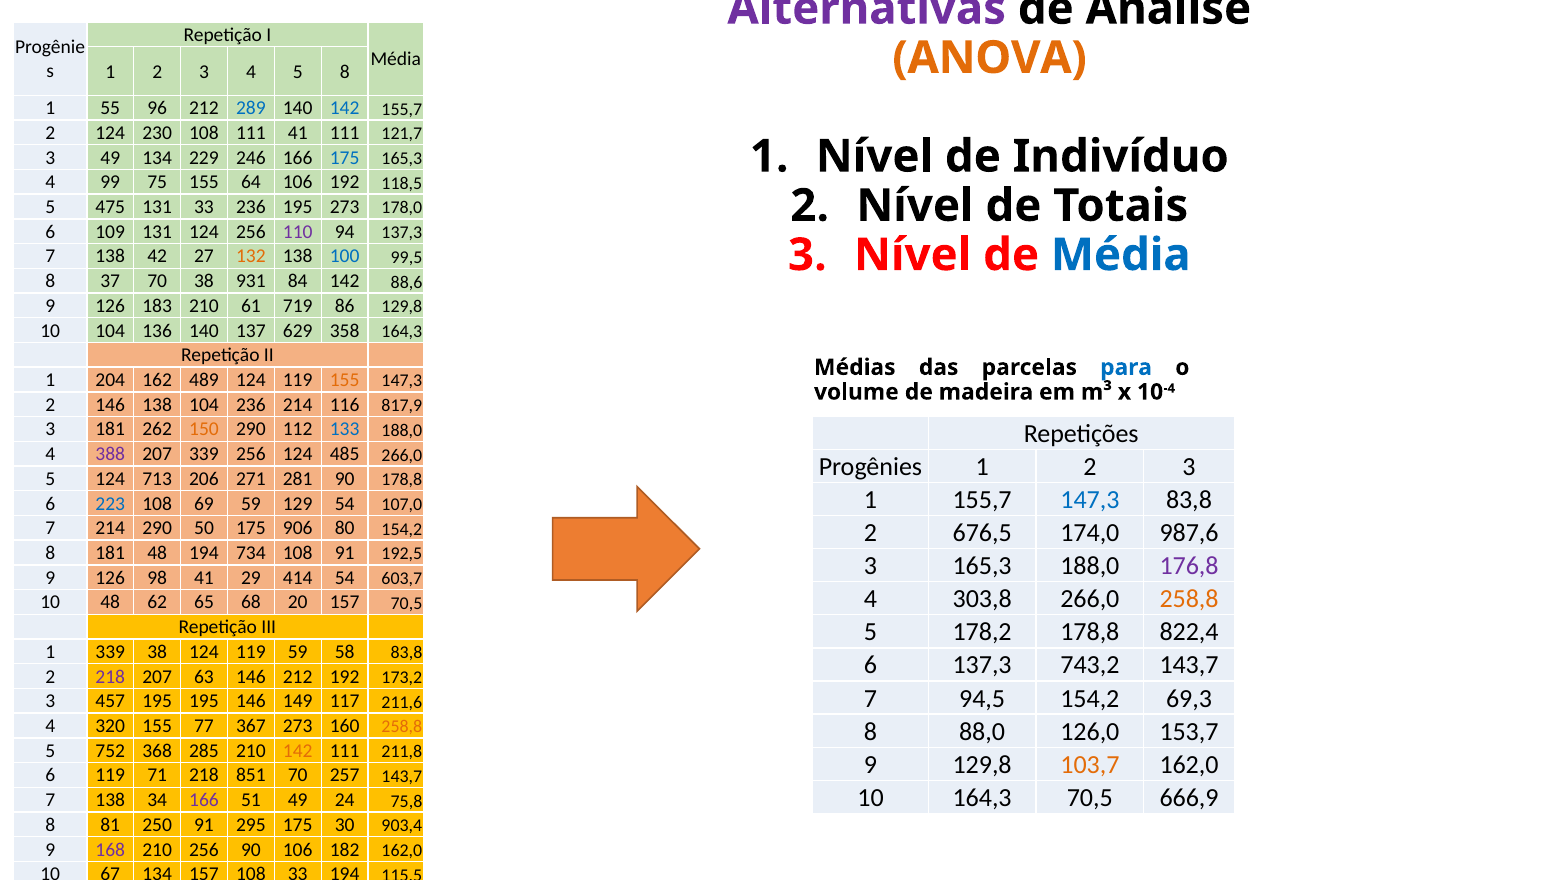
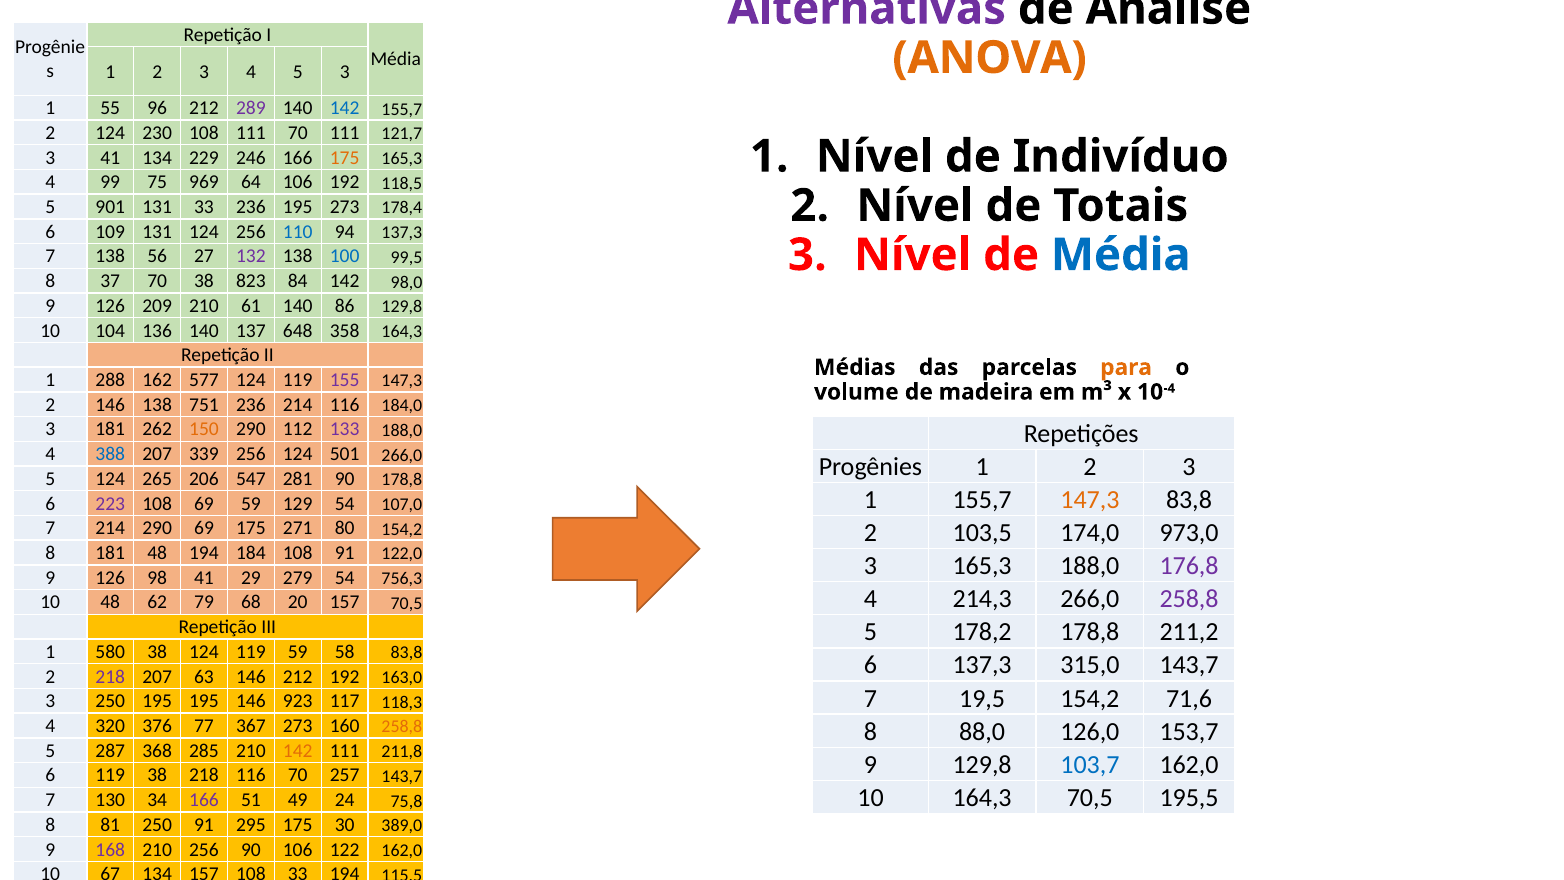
5 8: 8 -> 3 (345, 72)
289 colour: blue -> purple (251, 108)
111 41: 41 -> 70 (298, 133)
3 49: 49 -> 41 (110, 158)
175 colour: blue -> orange (345, 158)
75 155: 155 -> 969 (204, 182)
475: 475 -> 901 (110, 207)
178,0: 178,0 -> 178,4 (402, 208)
110 colour: purple -> blue (298, 232)
42: 42 -> 56 (157, 256)
132 colour: orange -> purple (251, 256)
931: 931 -> 823 (251, 281)
88,6: 88,6 -> 98,0 (407, 282)
183: 183 -> 209 (157, 306)
61 719: 719 -> 140 (298, 306)
629: 629 -> 648 (298, 331)
para colour: blue -> orange (1126, 367)
204: 204 -> 288 (110, 380)
489: 489 -> 577 (204, 380)
155 colour: orange -> purple (345, 380)
138 104: 104 -> 751 (204, 405)
817,9: 817,9 -> 184,0 (402, 406)
133 colour: blue -> purple (345, 429)
388 colour: purple -> blue (110, 454)
485: 485 -> 501 (345, 454)
713: 713 -> 265 (157, 479)
271: 271 -> 547 (251, 479)
147,3 colour: blue -> orange (1090, 500)
223 colour: blue -> purple (110, 504)
290 50: 50 -> 69 (204, 528)
906: 906 -> 271 (298, 528)
676,5: 676,5 -> 103,5 (982, 533)
987,6: 987,6 -> 973,0 (1189, 533)
734: 734 -> 184 (251, 553)
192,5: 192,5 -> 122,0 (402, 554)
414: 414 -> 279 (298, 578)
603,7: 603,7 -> 756,3 (402, 579)
303,8: 303,8 -> 214,3 (982, 599)
258,8 colour: orange -> purple (1189, 599)
65: 65 -> 79 (204, 602)
822,4: 822,4 -> 211,2 (1189, 632)
1 339: 339 -> 580 (110, 652)
743,2: 743,2 -> 315,0 (1090, 665)
173,2: 173,2 -> 163,0 (402, 677)
94,5: 94,5 -> 19,5 (982, 698)
69,3: 69,3 -> 71,6 (1189, 698)
3 457: 457 -> 250 (110, 701)
149: 149 -> 923 (298, 701)
211,6: 211,6 -> 118,3 (402, 702)
320 155: 155 -> 376 (157, 726)
752: 752 -> 287 (110, 751)
103,7 colour: orange -> blue (1090, 765)
119 71: 71 -> 38 (157, 775)
218 851: 851 -> 116 (251, 775)
666,9: 666,9 -> 195,5 (1189, 798)
138: 138 -> 130 (110, 800)
903,4: 903,4 -> 389,0 (402, 826)
182: 182 -> 122 (345, 849)
